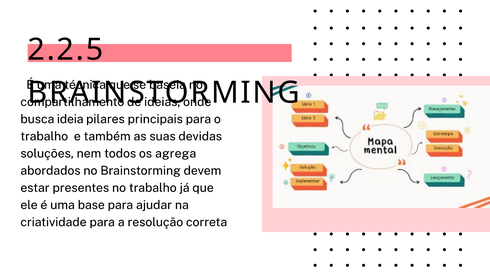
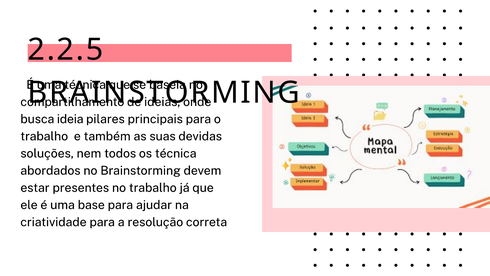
os agrega: agrega -> técnica (176, 153)
